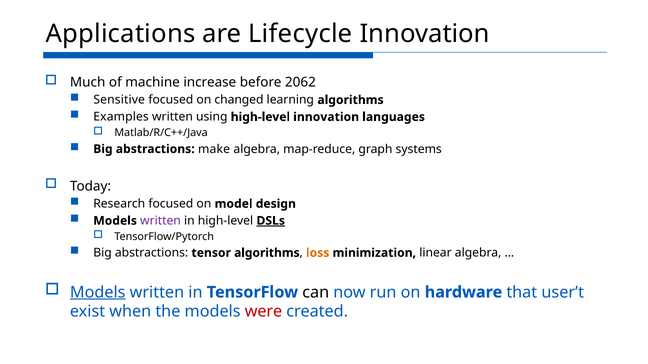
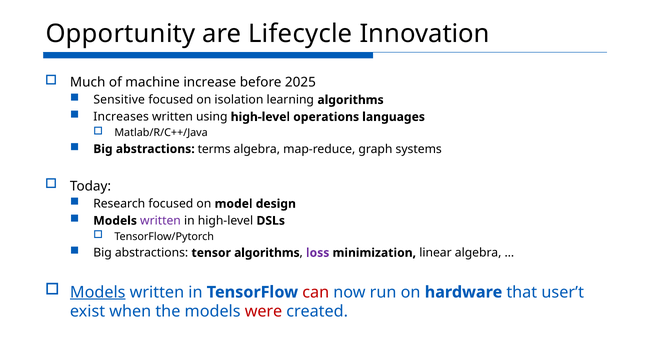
Applications: Applications -> Opportunity (121, 34)
2062: 2062 -> 2025 (300, 82)
changed: changed -> isolation (239, 100)
Examples: Examples -> Increases (121, 117)
high-level innovation: innovation -> operations (326, 117)
make: make -> terms (214, 149)
DSLs underline: present -> none (271, 221)
loss colour: orange -> purple (318, 253)
can colour: black -> red (316, 293)
